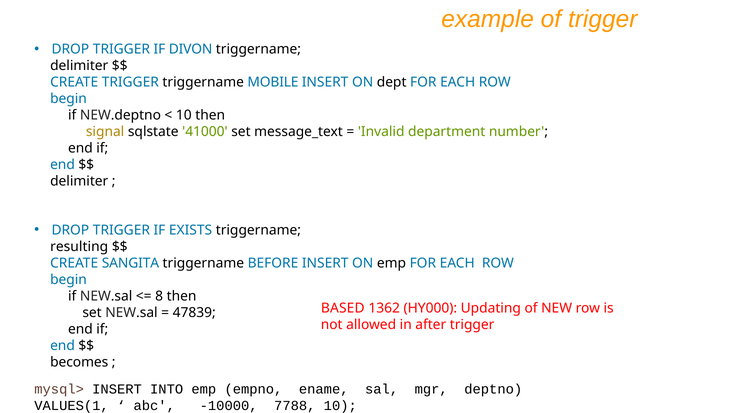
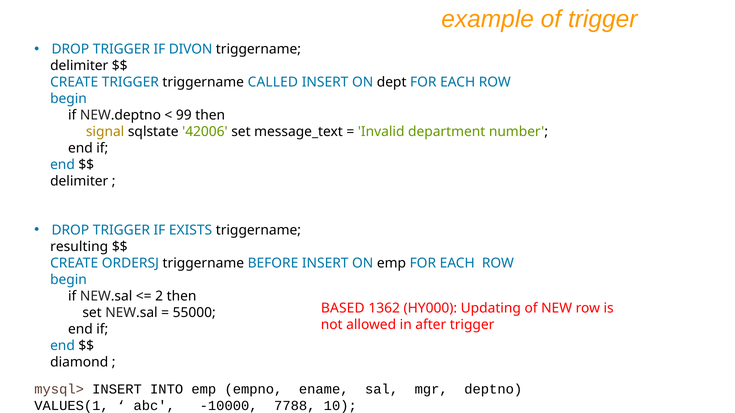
MOBILE: MOBILE -> CALLED (273, 82)
10: 10 -> 99 (184, 115)
41000: 41000 -> 42006 (205, 132)
SANGITA: SANGITA -> ORDERSJ (130, 263)
8: 8 -> 2 (159, 297)
47839: 47839 -> 55000 (194, 313)
becomes: becomes -> diamond (79, 363)
